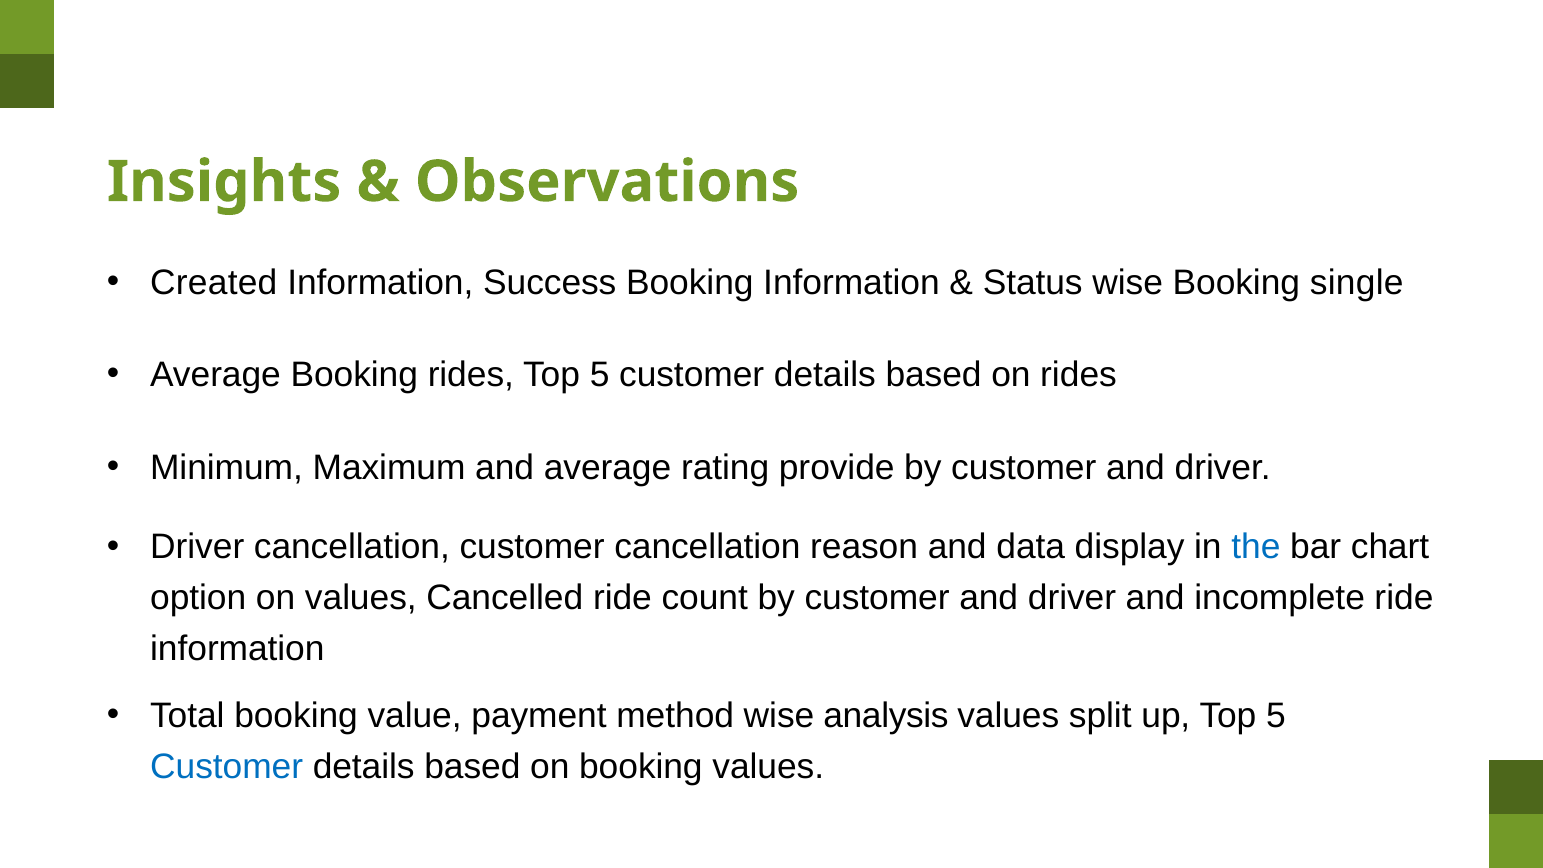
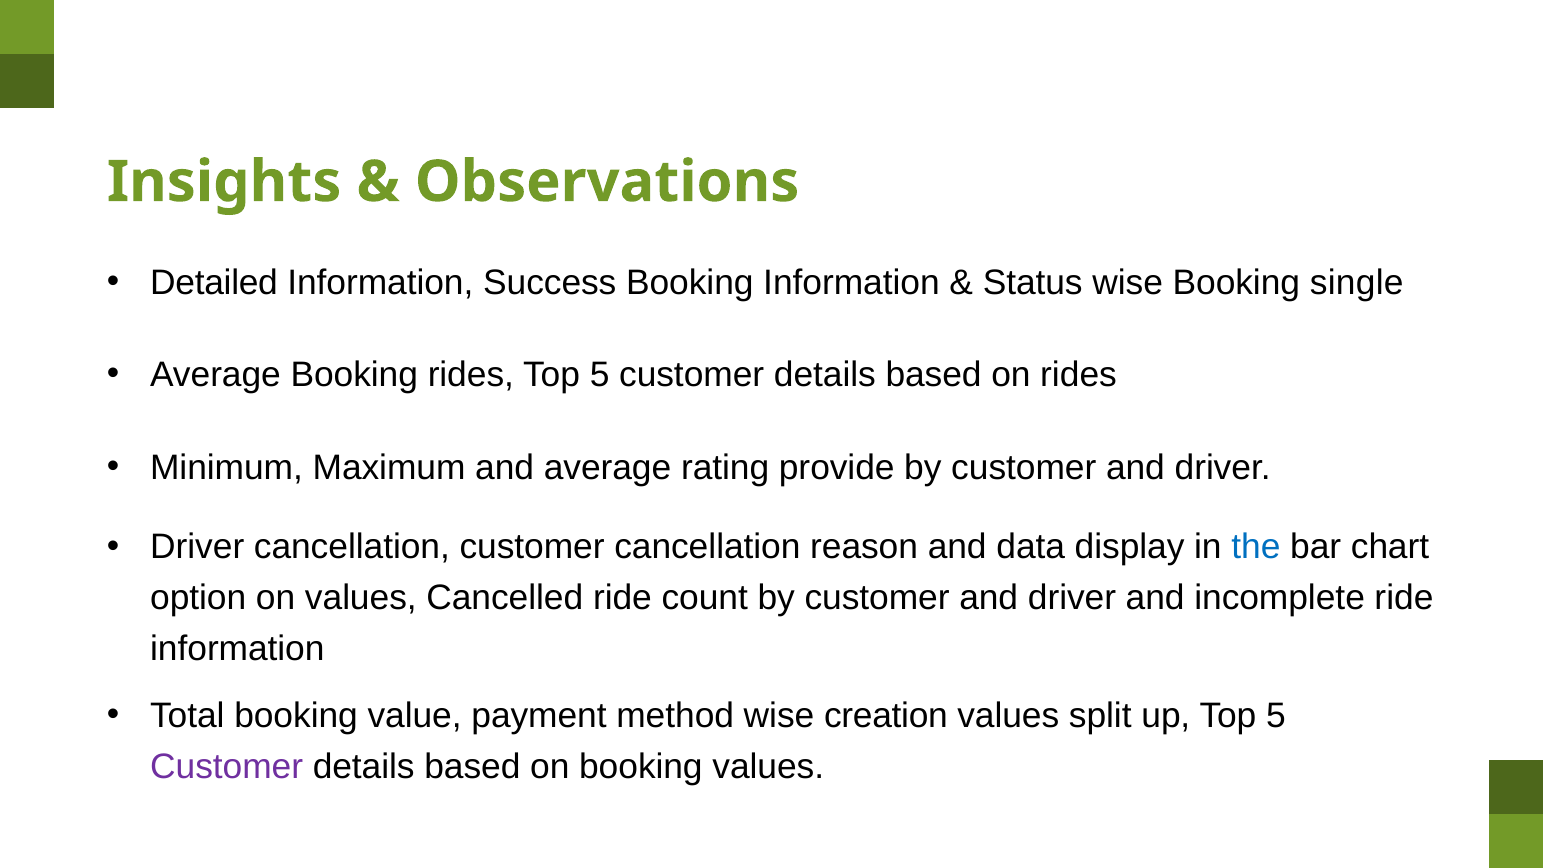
Created: Created -> Detailed (214, 282)
analysis: analysis -> creation (886, 716)
Customer colour: blue -> purple (227, 767)
